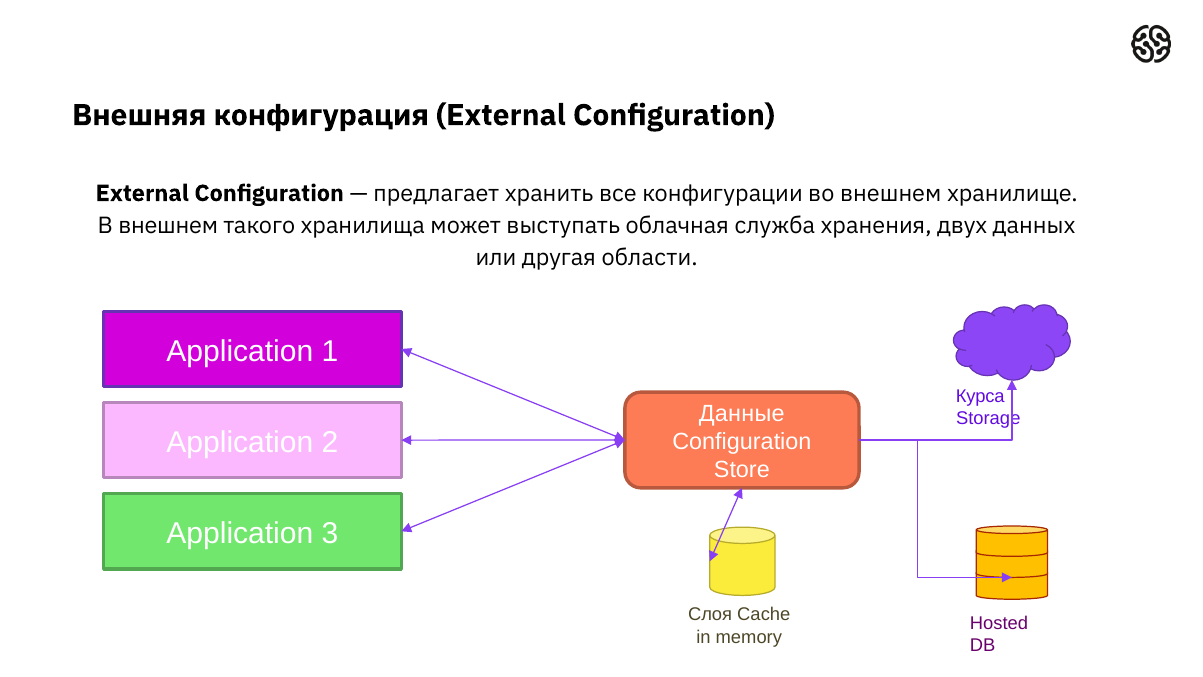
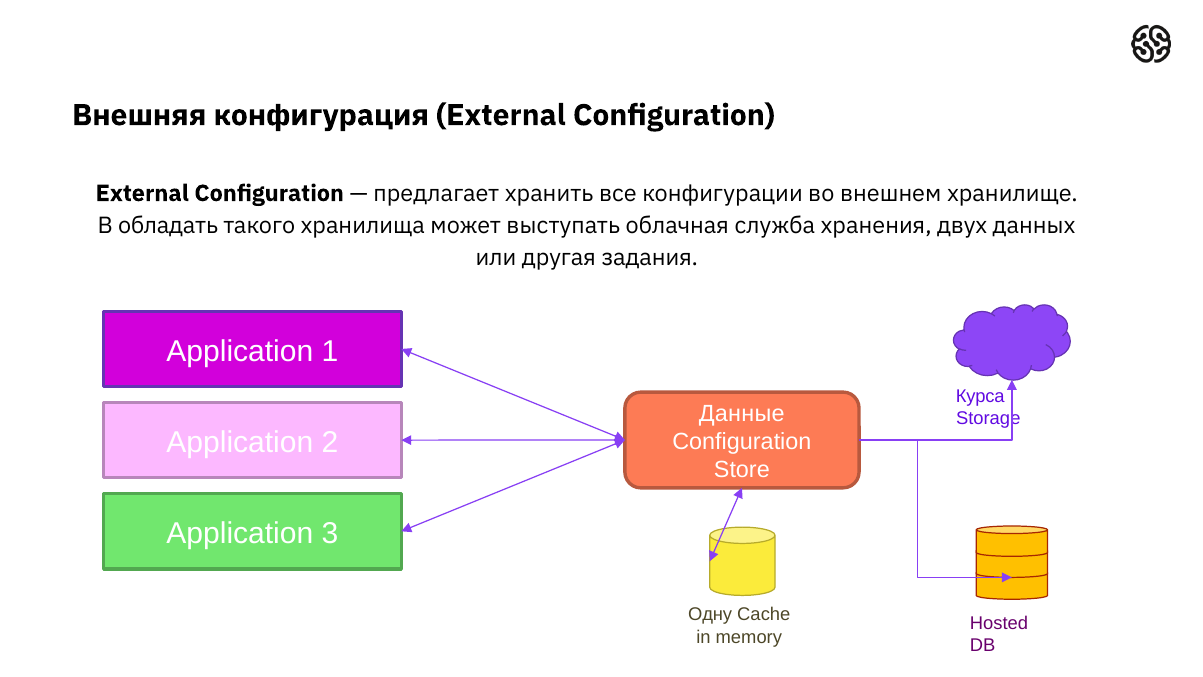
В внешнем: внешнем -> обладать (168, 225)
области: области -> задания (650, 258)
Слоя: Слоя -> Одну (710, 615)
